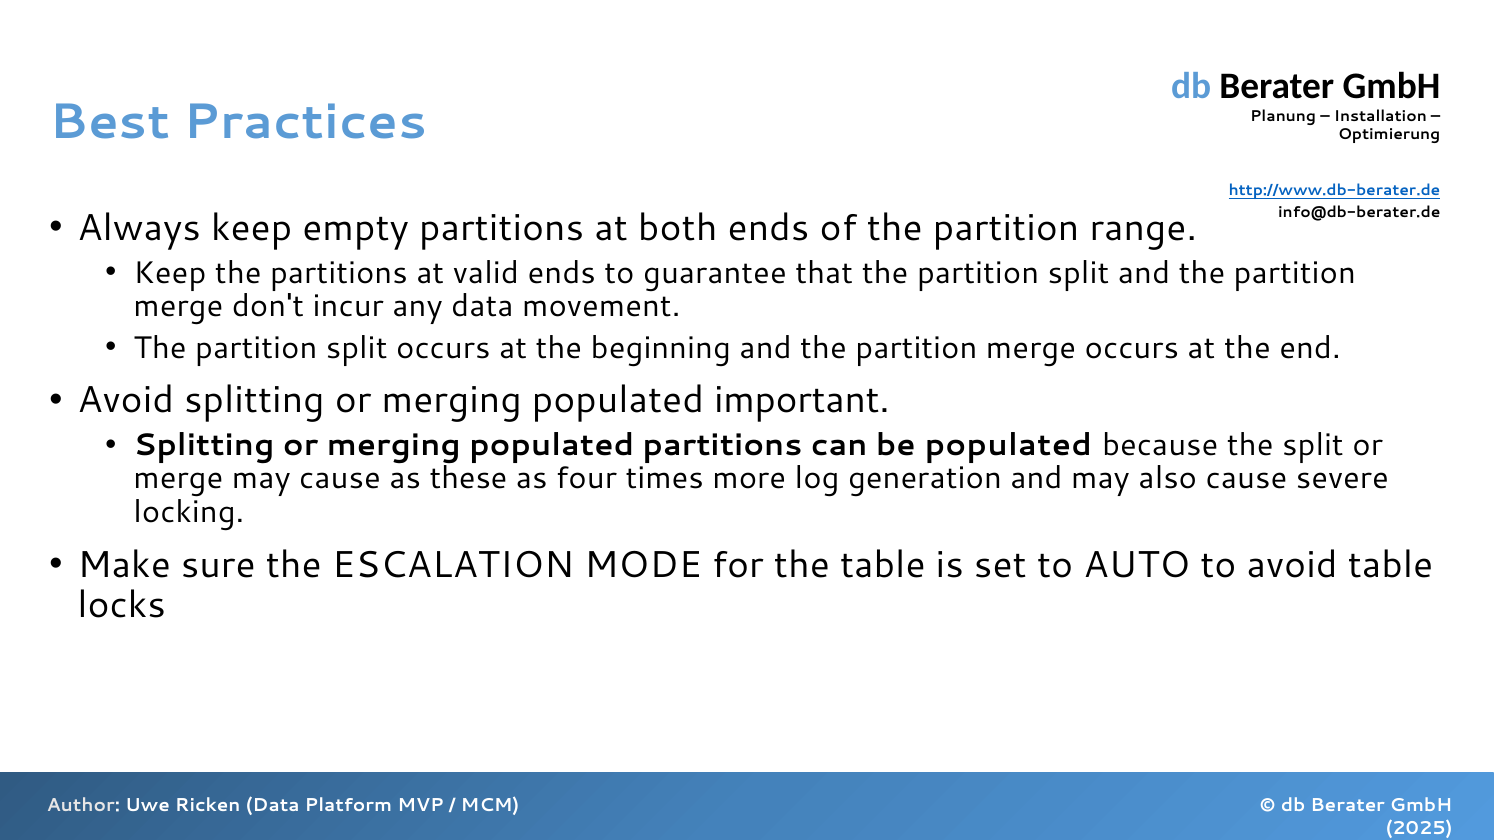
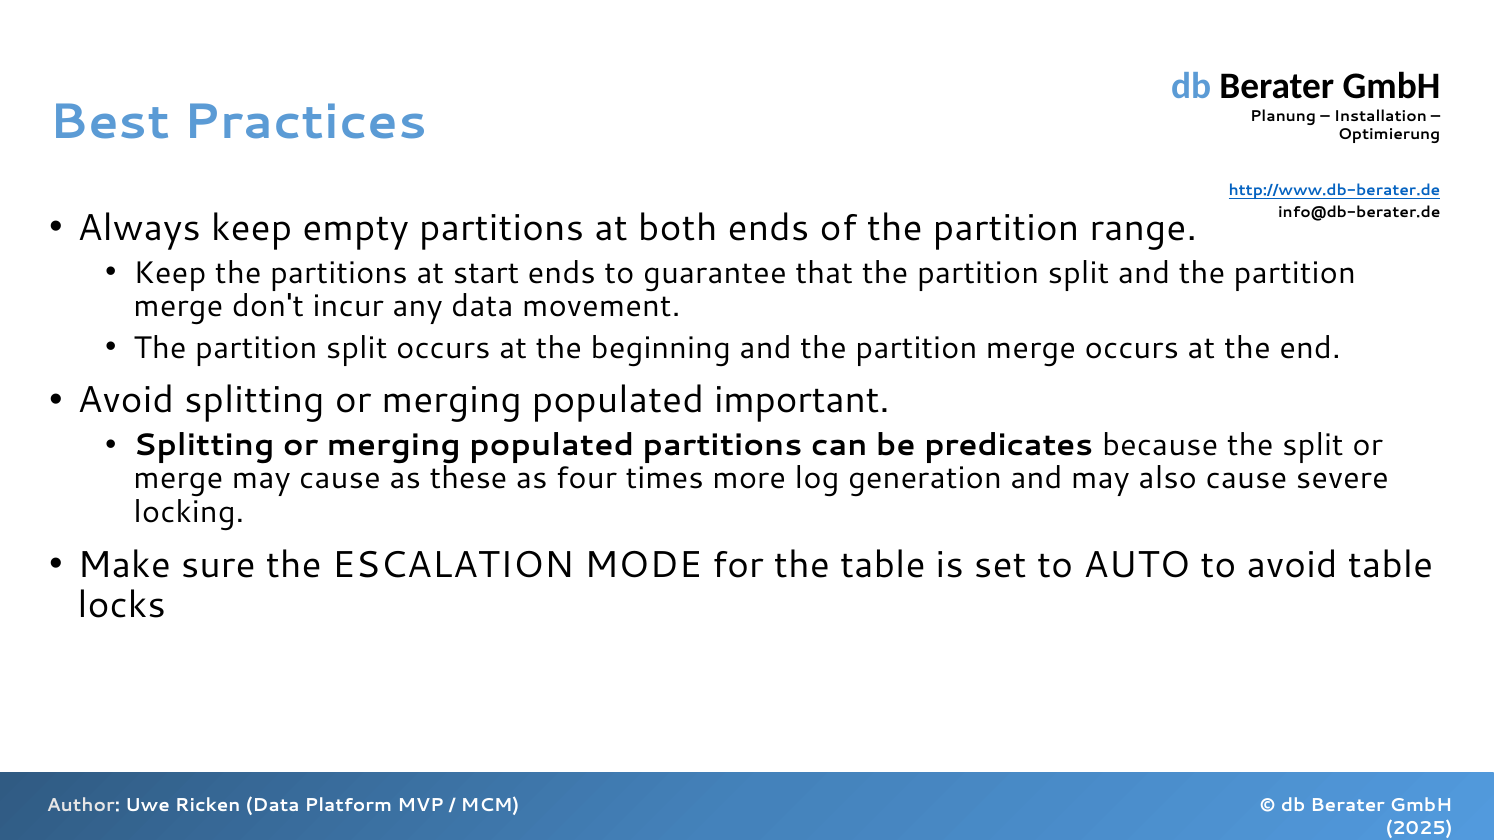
valid: valid -> start (486, 273)
be populated: populated -> predicates (1009, 445)
